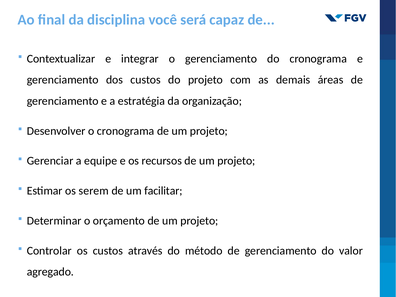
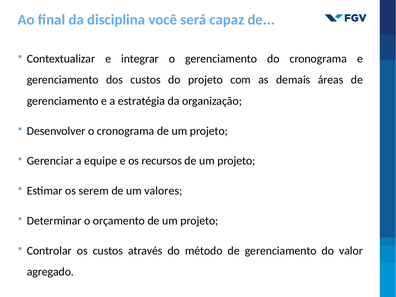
facilitar: facilitar -> valores (163, 191)
